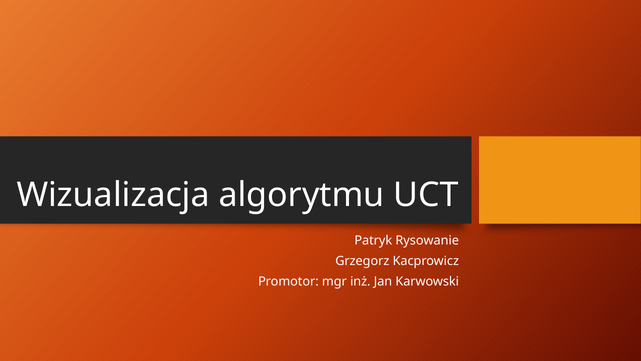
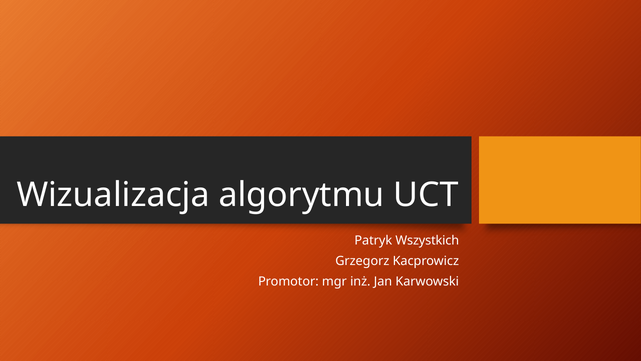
Rysowanie: Rysowanie -> Wszystkich (427, 240)
